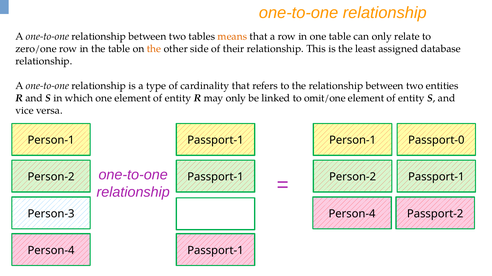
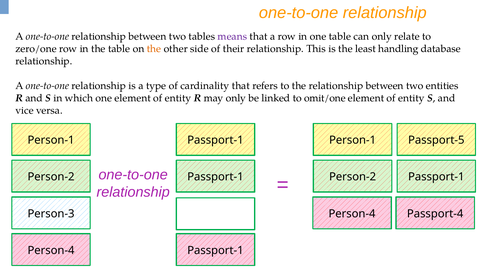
means colour: orange -> purple (232, 37)
assigned: assigned -> handling (398, 49)
Passport-0: Passport-0 -> Passport-5 (436, 141)
Passport-2: Passport-2 -> Passport-4 (435, 214)
